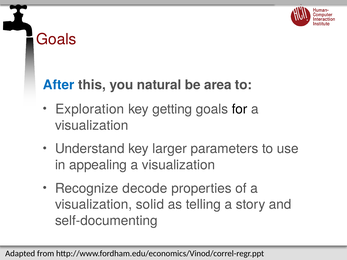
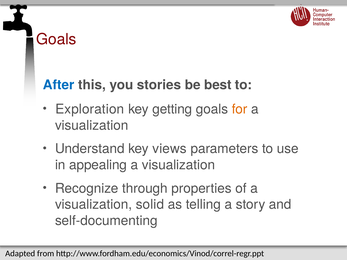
natural: natural -> stories (159, 85)
area: area -> best (218, 85)
for colour: black -> orange (240, 109)
larger: larger -> views (170, 149)
decode: decode -> through (145, 189)
